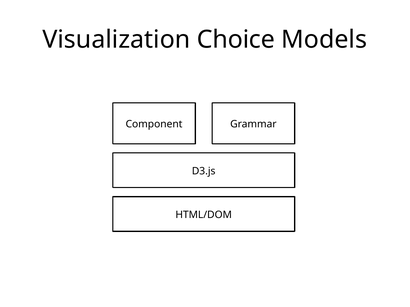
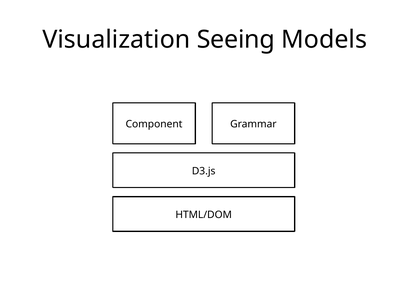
Choice: Choice -> Seeing (236, 40)
